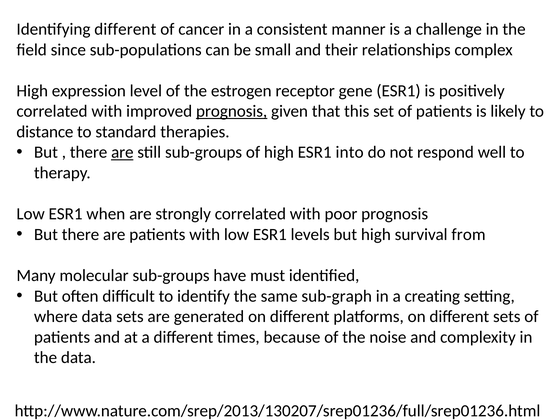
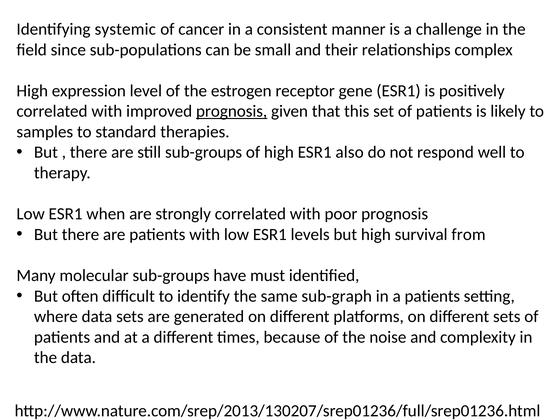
Identifying different: different -> systemic (125, 29)
distance: distance -> samples (45, 132)
are underline: present -> none (122, 152)
into: into -> also (350, 152)
a creating: creating -> patients (432, 296)
